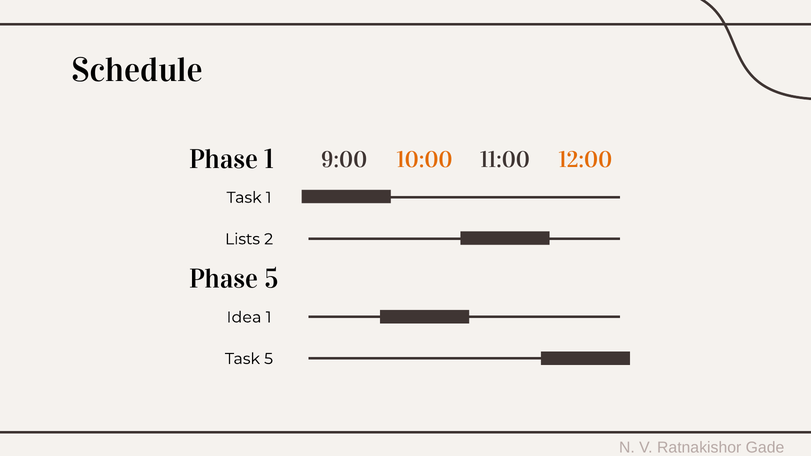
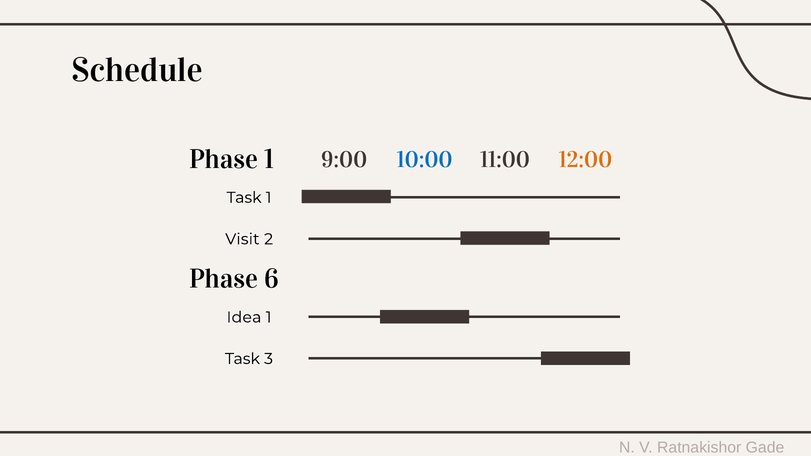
10:00 colour: orange -> blue (425, 160)
Lists: Lists -> Visit (242, 239)
Phase 5: 5 -> 6 (272, 279)
Task 5: 5 -> 3 (269, 359)
